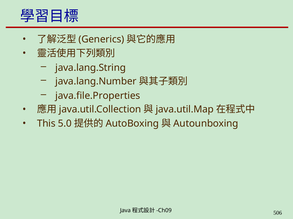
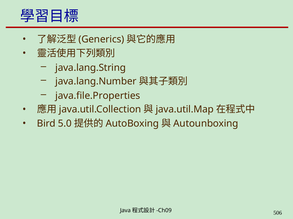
This: This -> Bird (46, 124)
